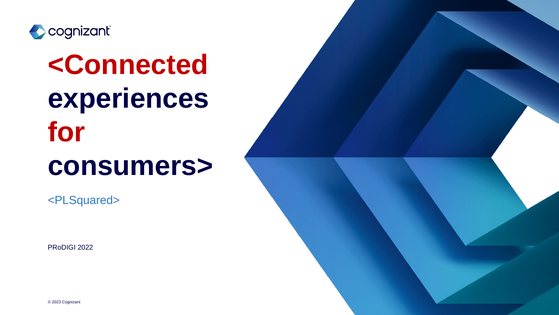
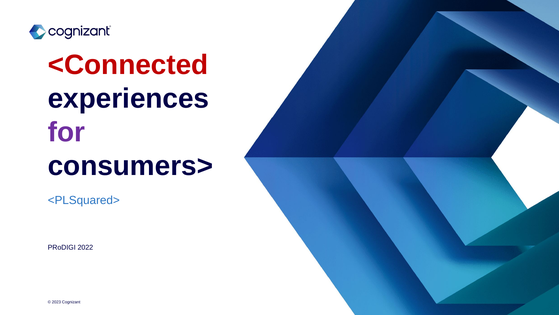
for colour: red -> purple (66, 132)
